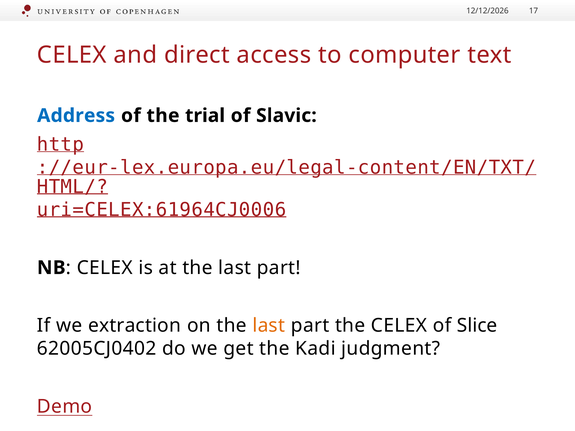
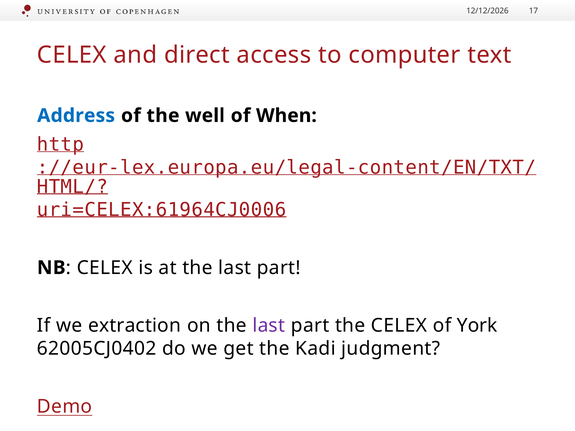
trial: trial -> well (205, 116)
Slavic: Slavic -> When (286, 116)
last colour: orange -> purple (269, 326)
Slice: Slice -> York (477, 326)
